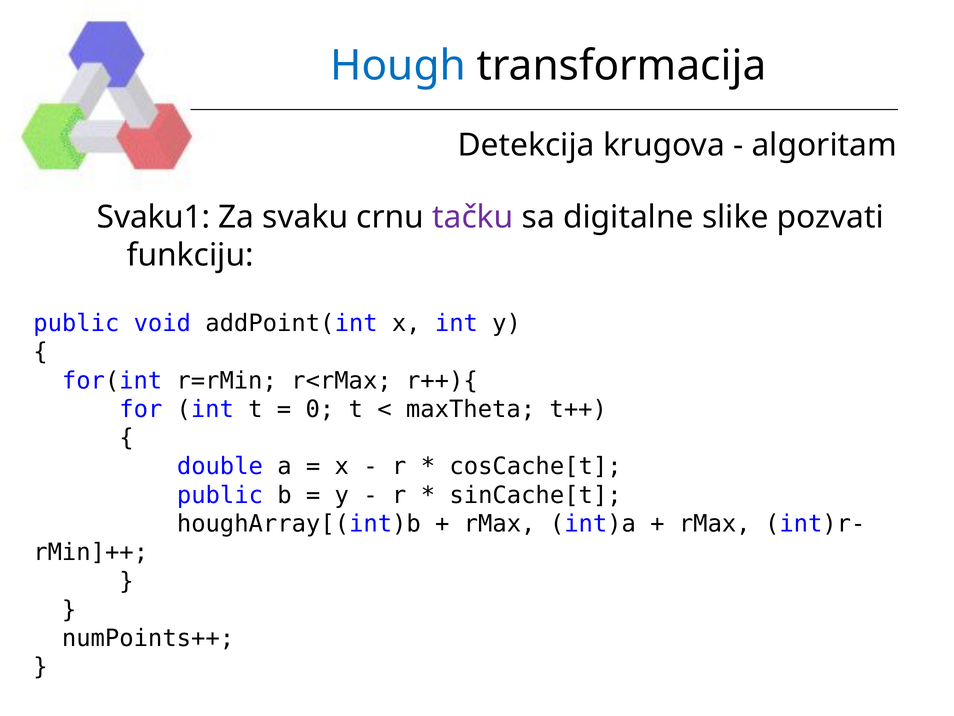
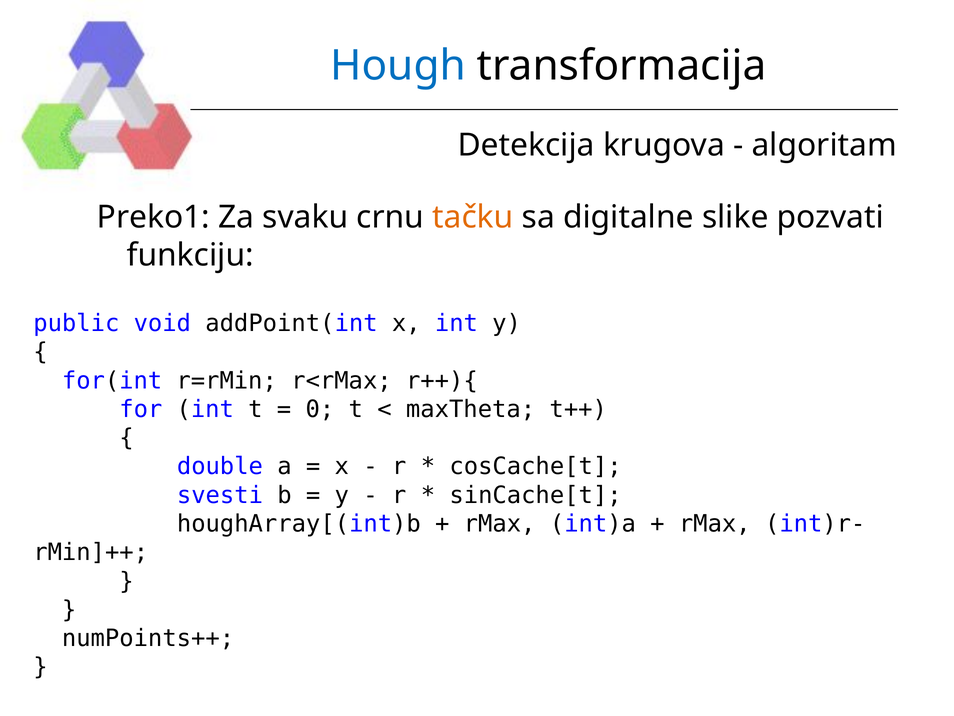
Svaku1: Svaku1 -> Preko1 (153, 217)
tačku colour: purple -> orange (473, 217)
public: public -> svesti (220, 495)
